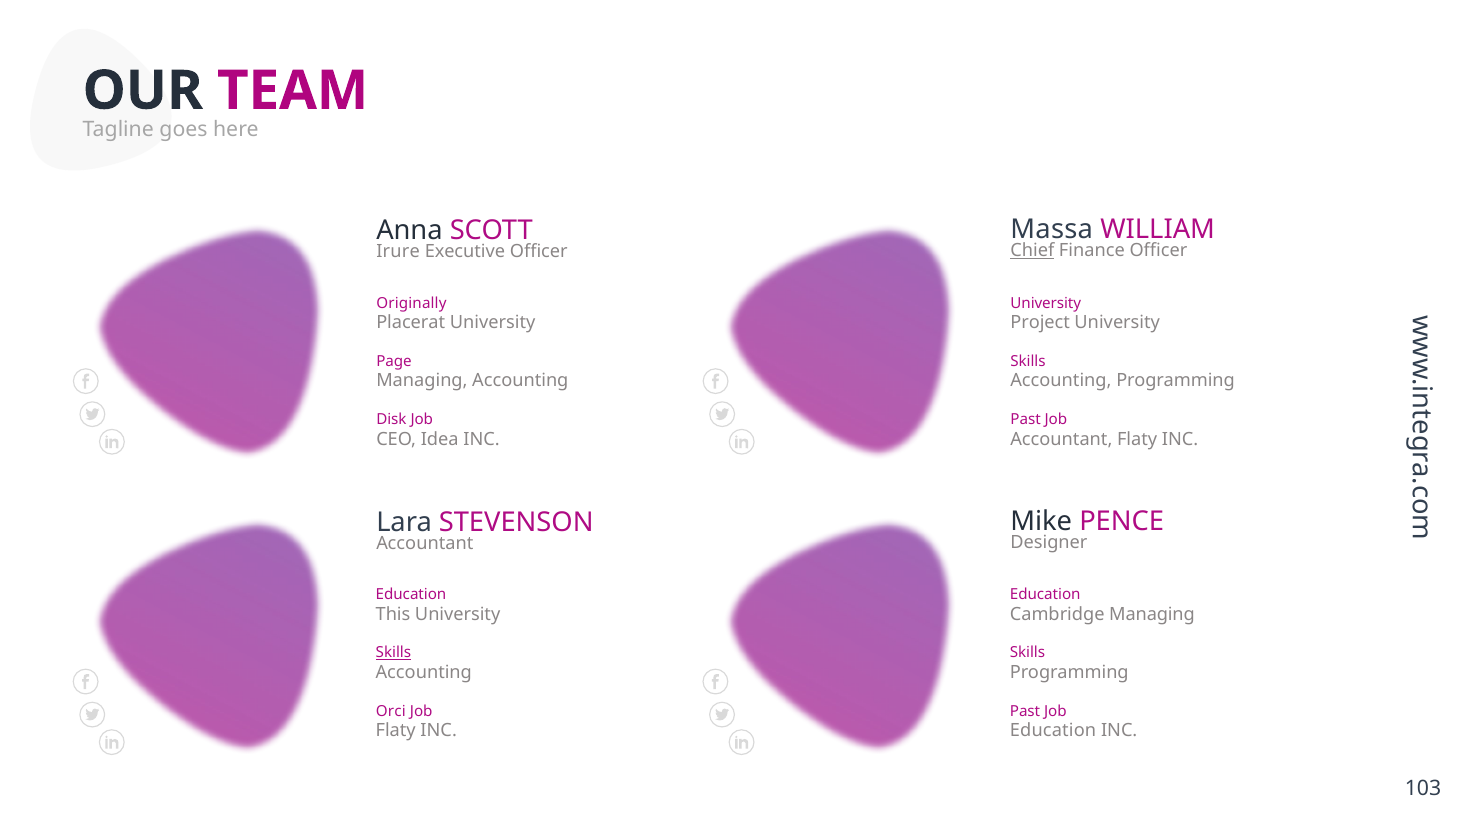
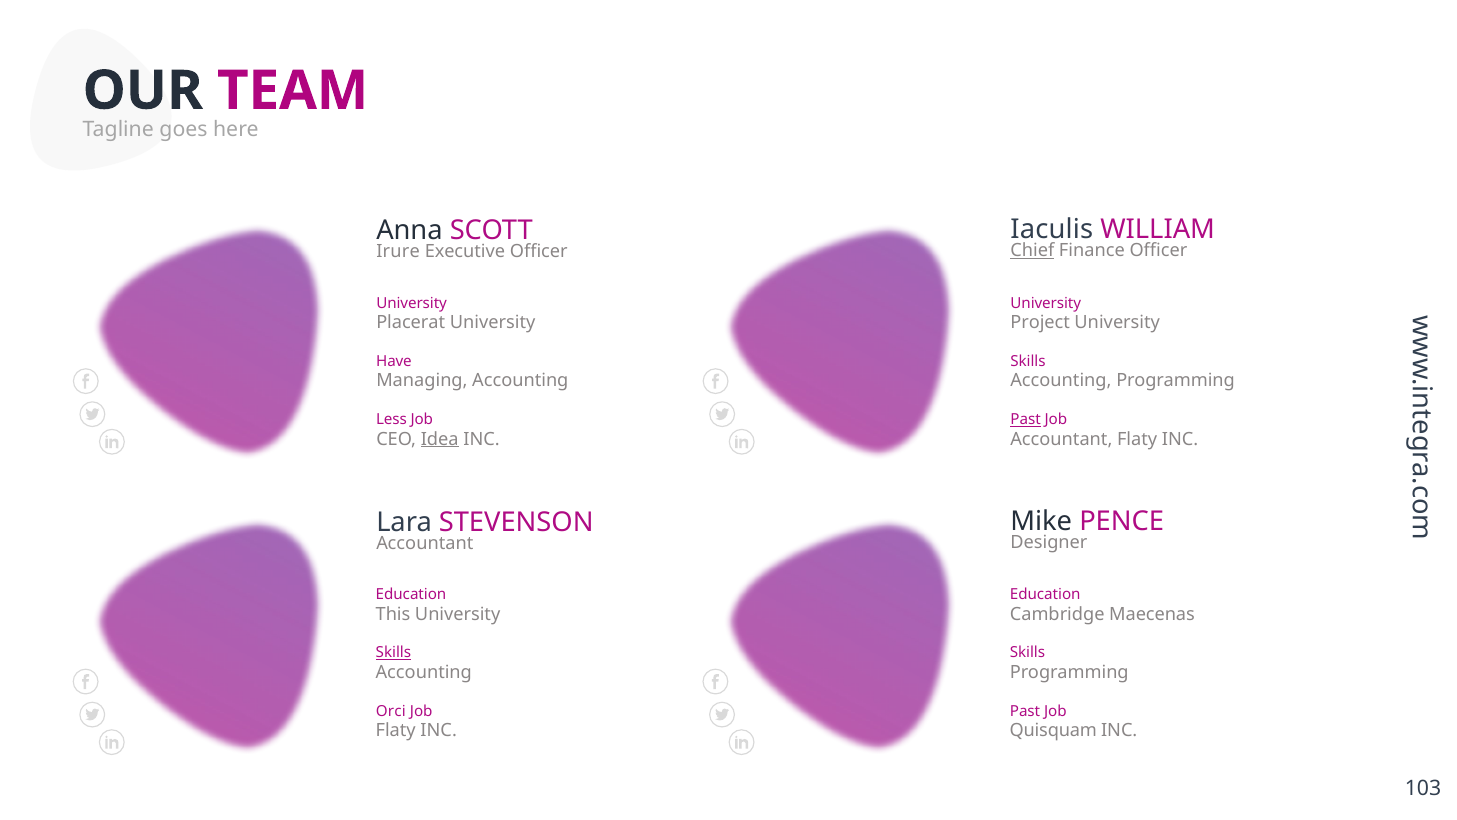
Massa: Massa -> Iaculis (1052, 229)
Originally: Originally -> University (412, 303)
Page: Page -> Have (394, 361)
Disk: Disk -> Less (391, 419)
Past underline: none -> present (1026, 419)
Idea underline: none -> present (440, 439)
Cambridge Managing: Managing -> Maecenas (1152, 614)
Education: Education -> Quisquam (1053, 730)
